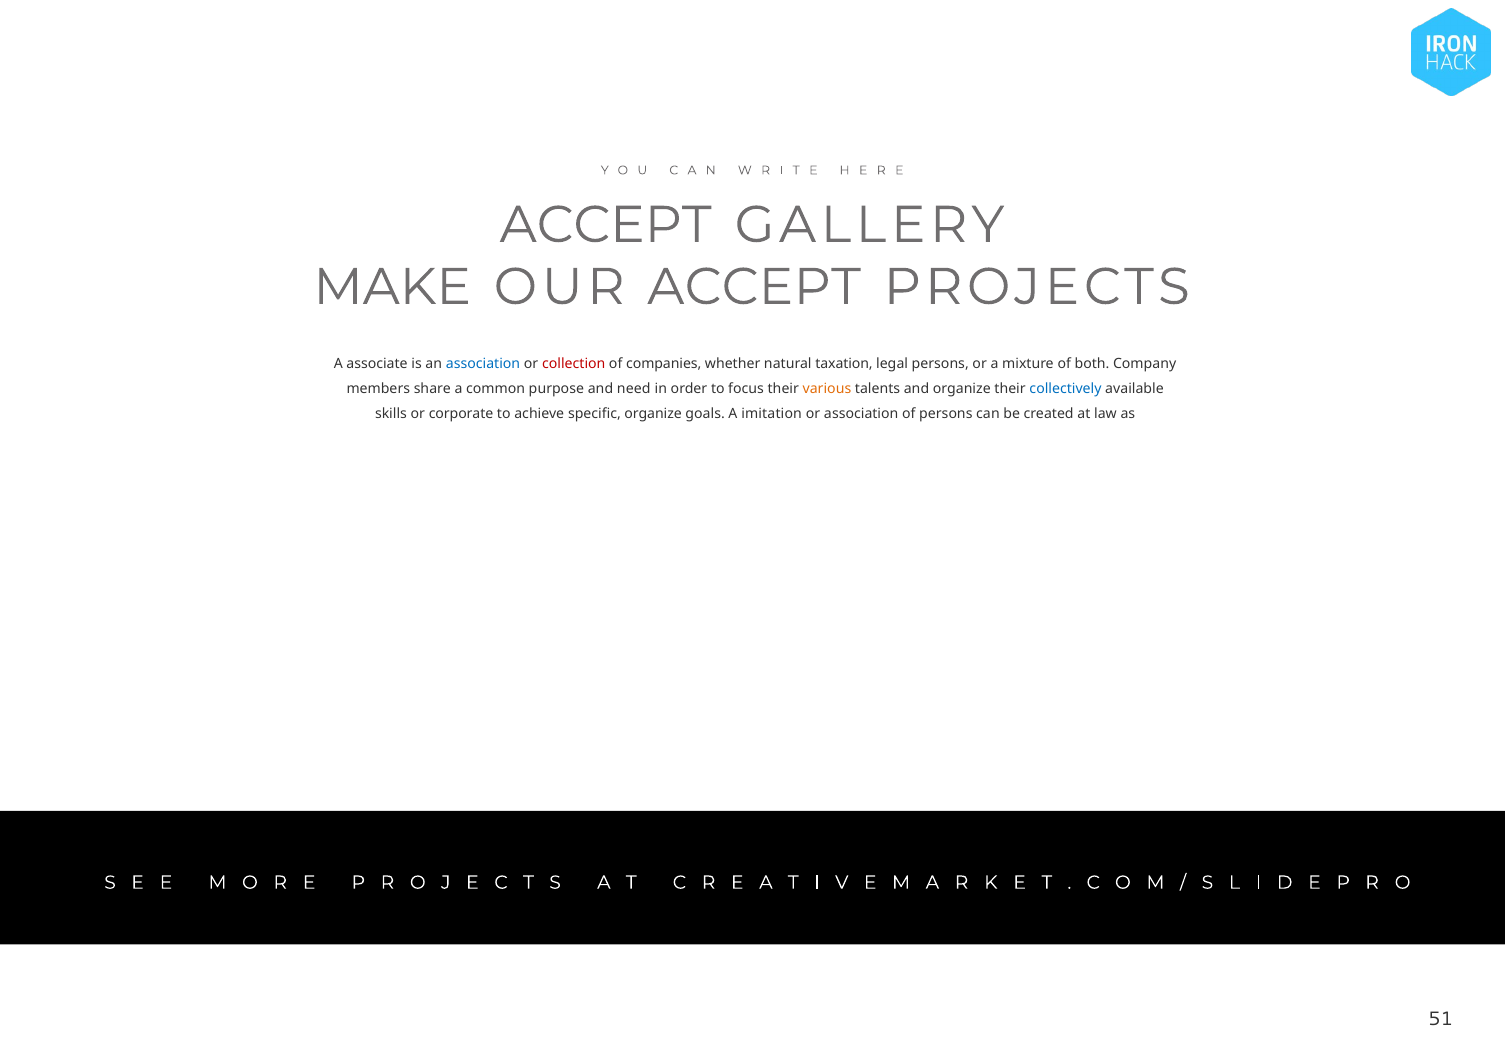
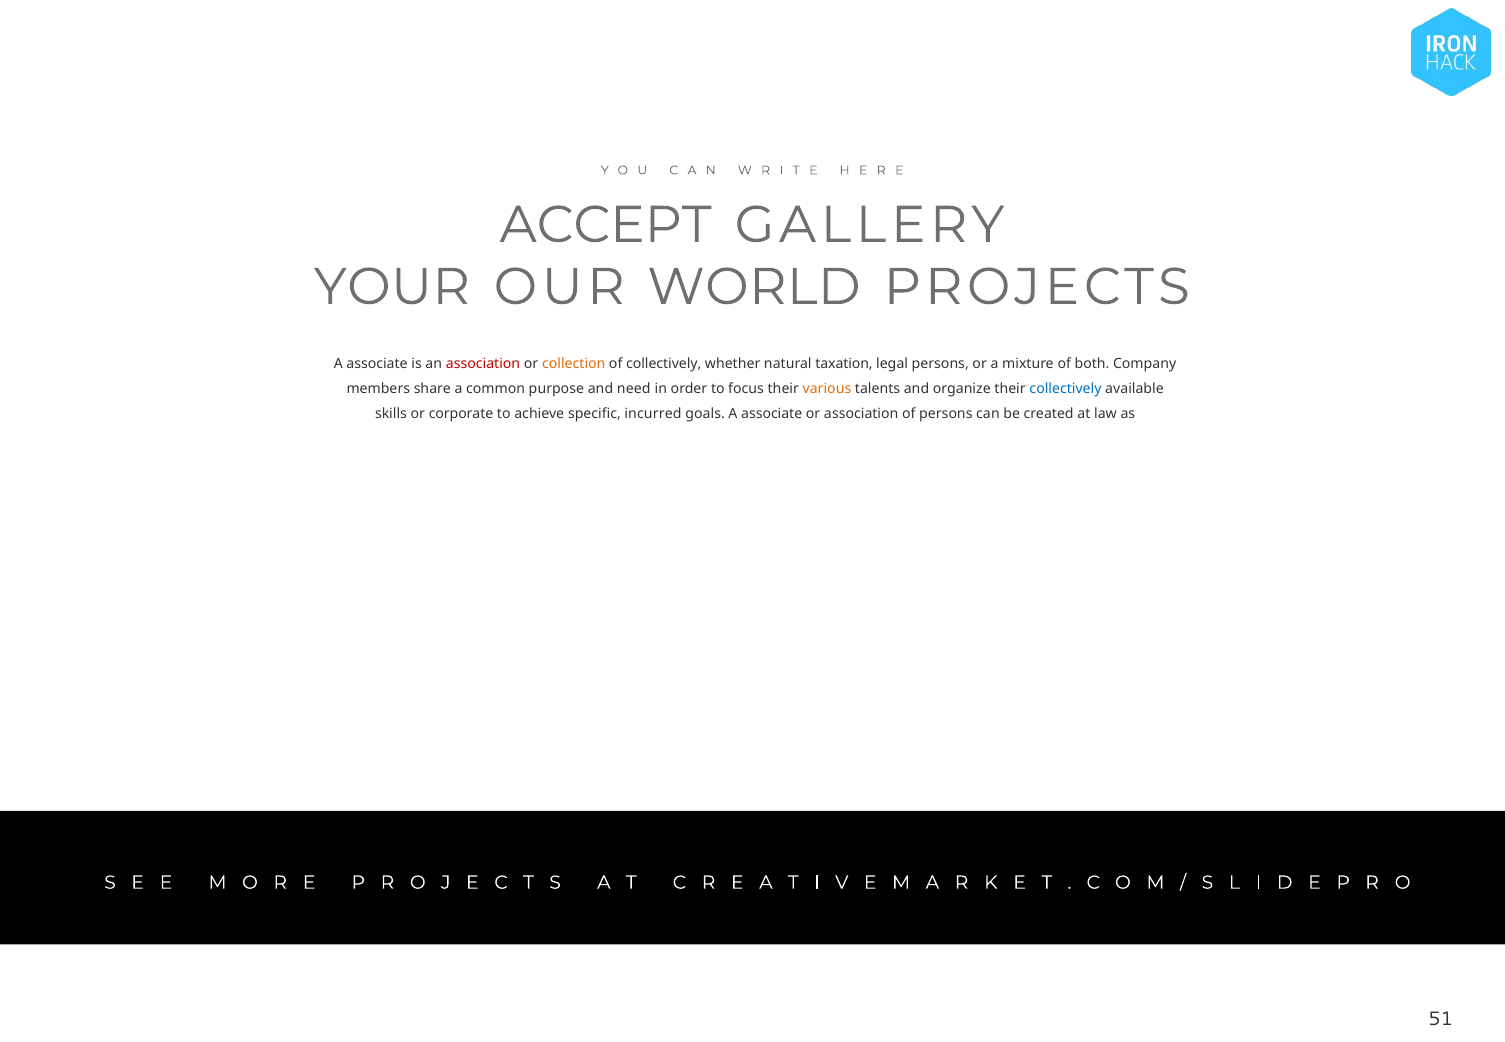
MAKE: MAKE -> YOUR (392, 287)
OUR ACCEPT: ACCEPT -> WORLD (754, 287)
association colour: blue -> red (483, 363)
collection colour: red -> orange (574, 363)
of companies: companies -> collectively (664, 363)
specific organize: organize -> incurred (653, 414)
goals A imitation: imitation -> associate (772, 414)
